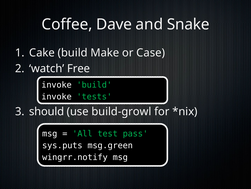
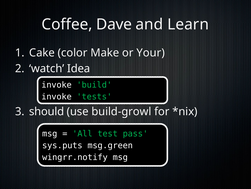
Snake: Snake -> Learn (188, 24)
Cake build: build -> color (73, 53)
Case: Case -> Your (151, 53)
Free: Free -> Idea (79, 68)
